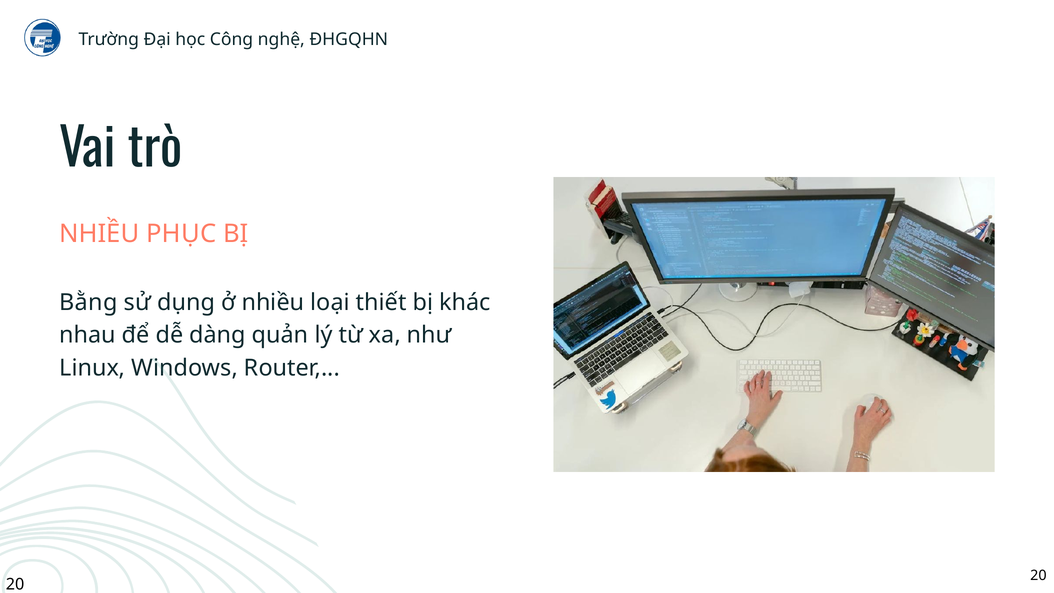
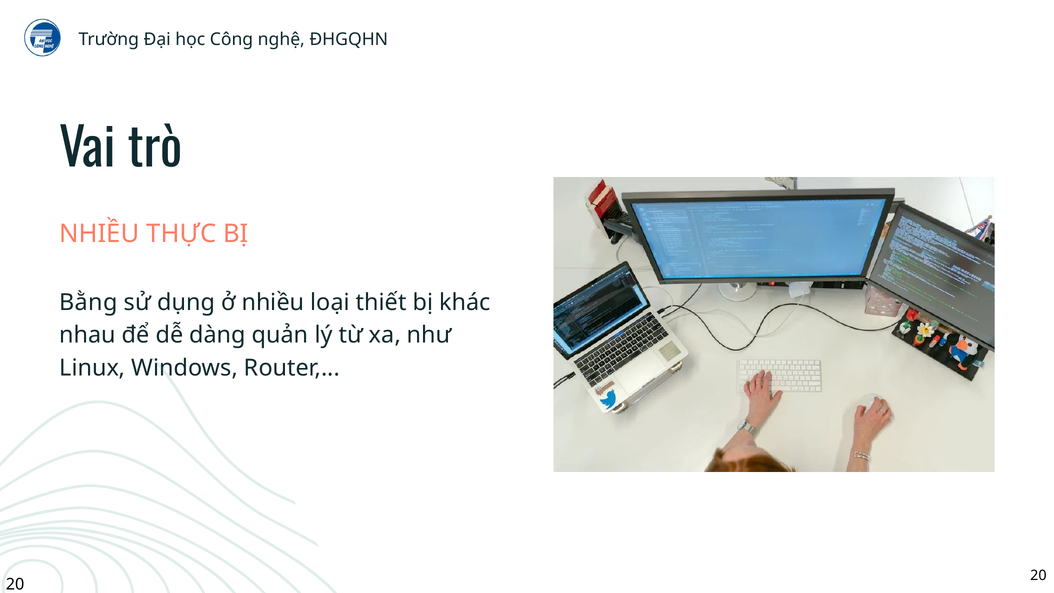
PHỤC: PHỤC -> THỰC (181, 234)
